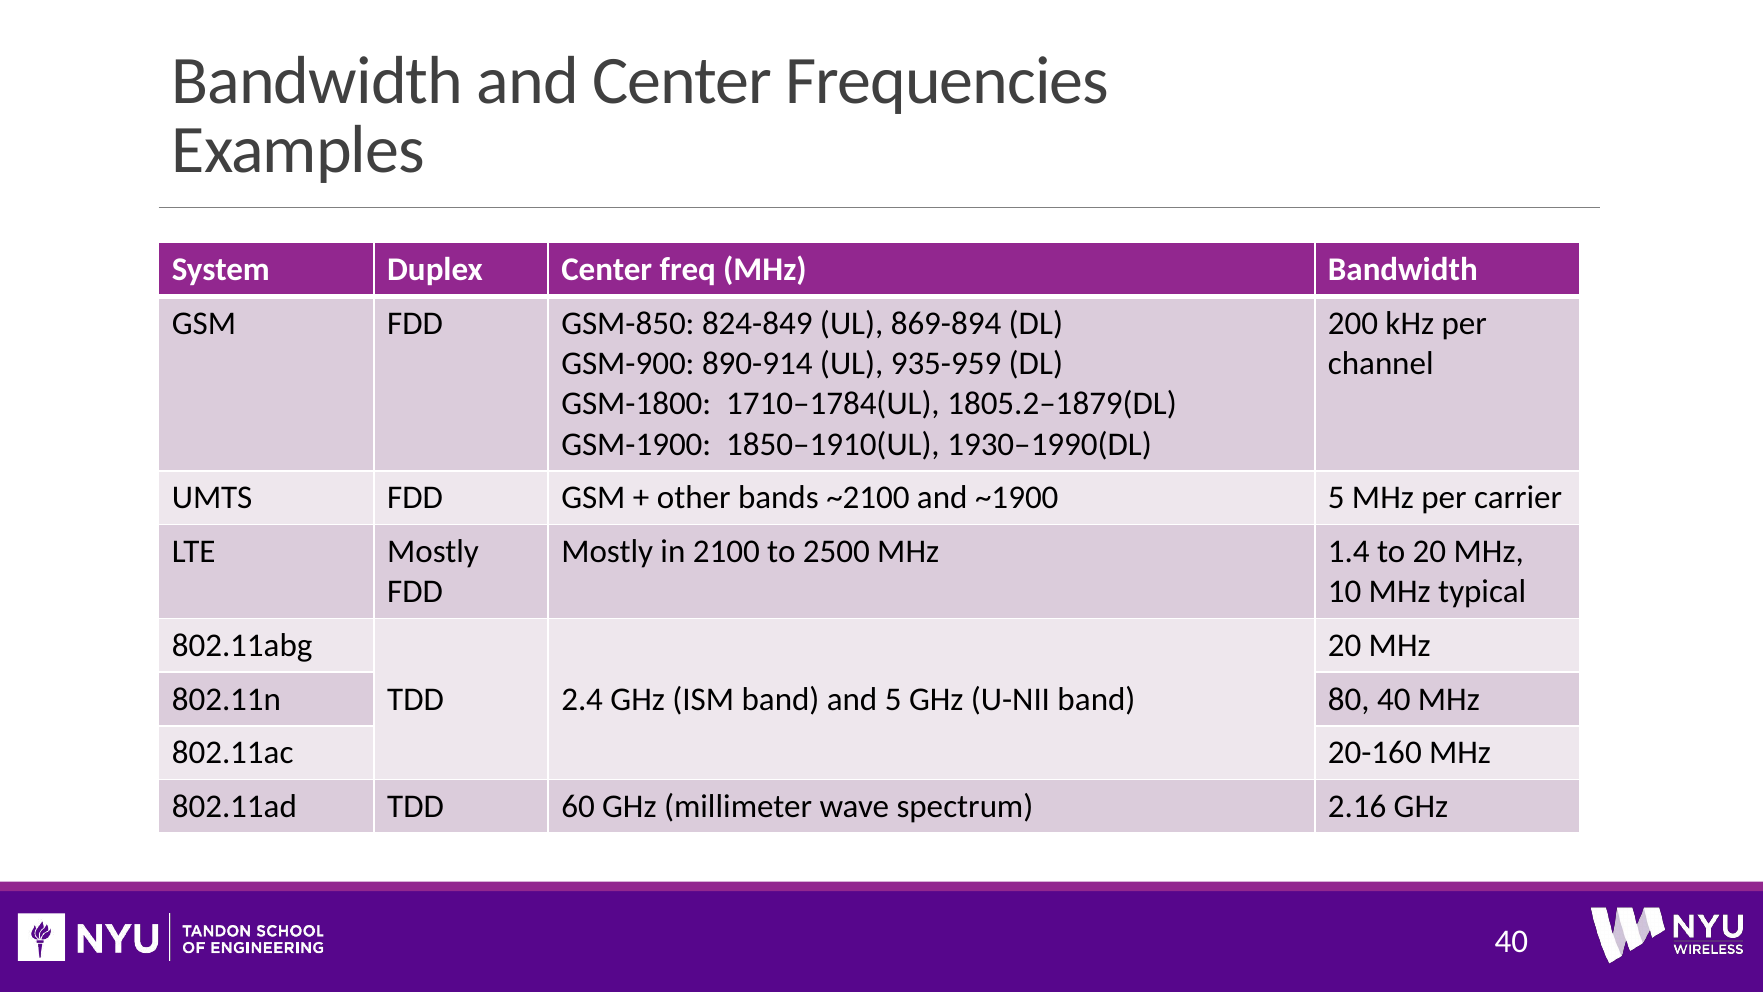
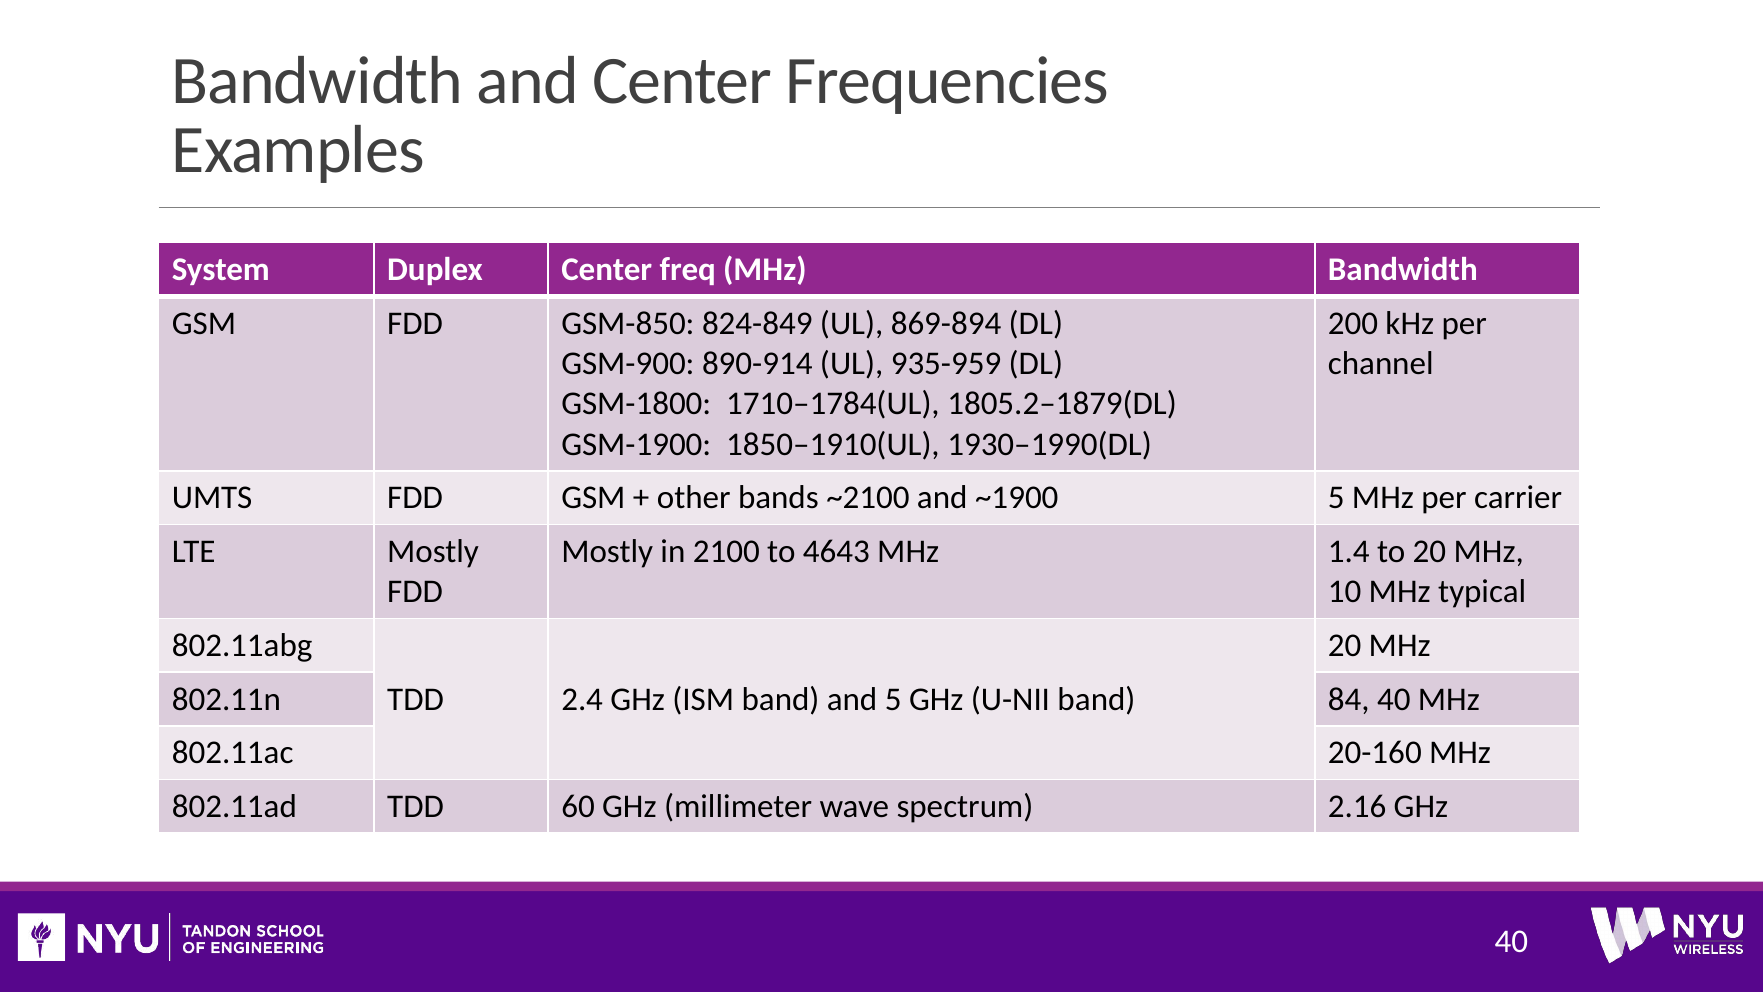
2500: 2500 -> 4643 (836, 552)
80: 80 -> 84 (1349, 699)
